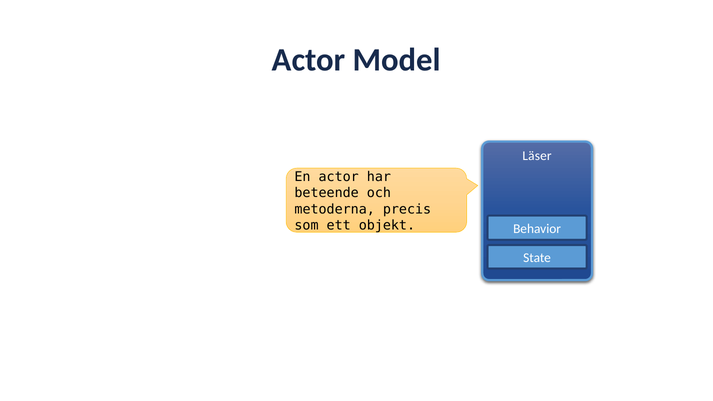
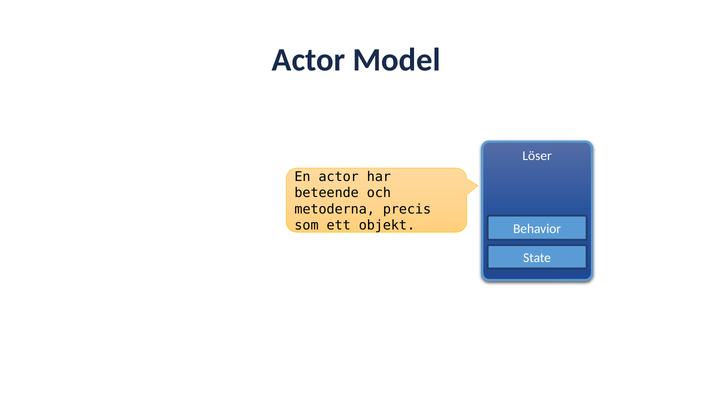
Läser: Läser -> Löser (537, 156)
